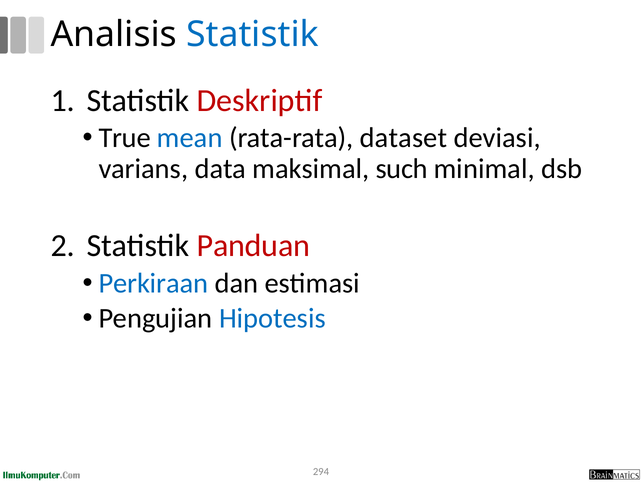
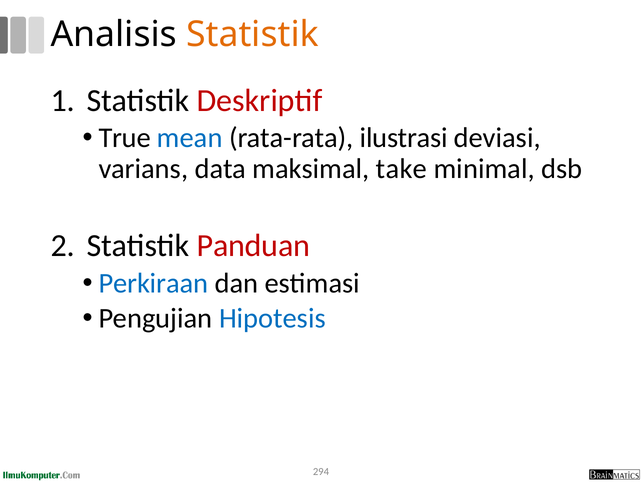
Statistik colour: blue -> orange (253, 35)
dataset: dataset -> ilustrasi (404, 138)
such: such -> take (401, 169)
